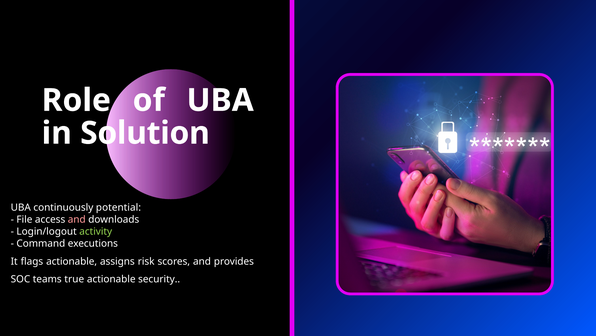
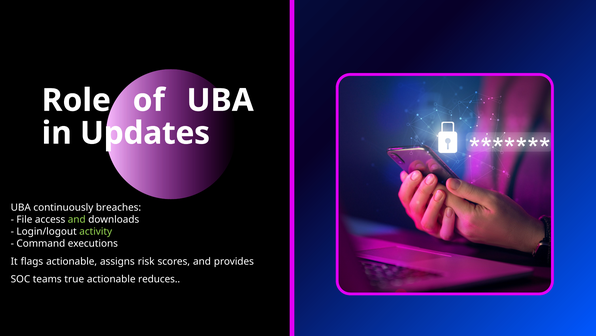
Solution: Solution -> Updates (145, 133)
potential: potential -> breaches (118, 207)
and colour: pink -> light green (77, 219)
security: security -> reduces (159, 279)
